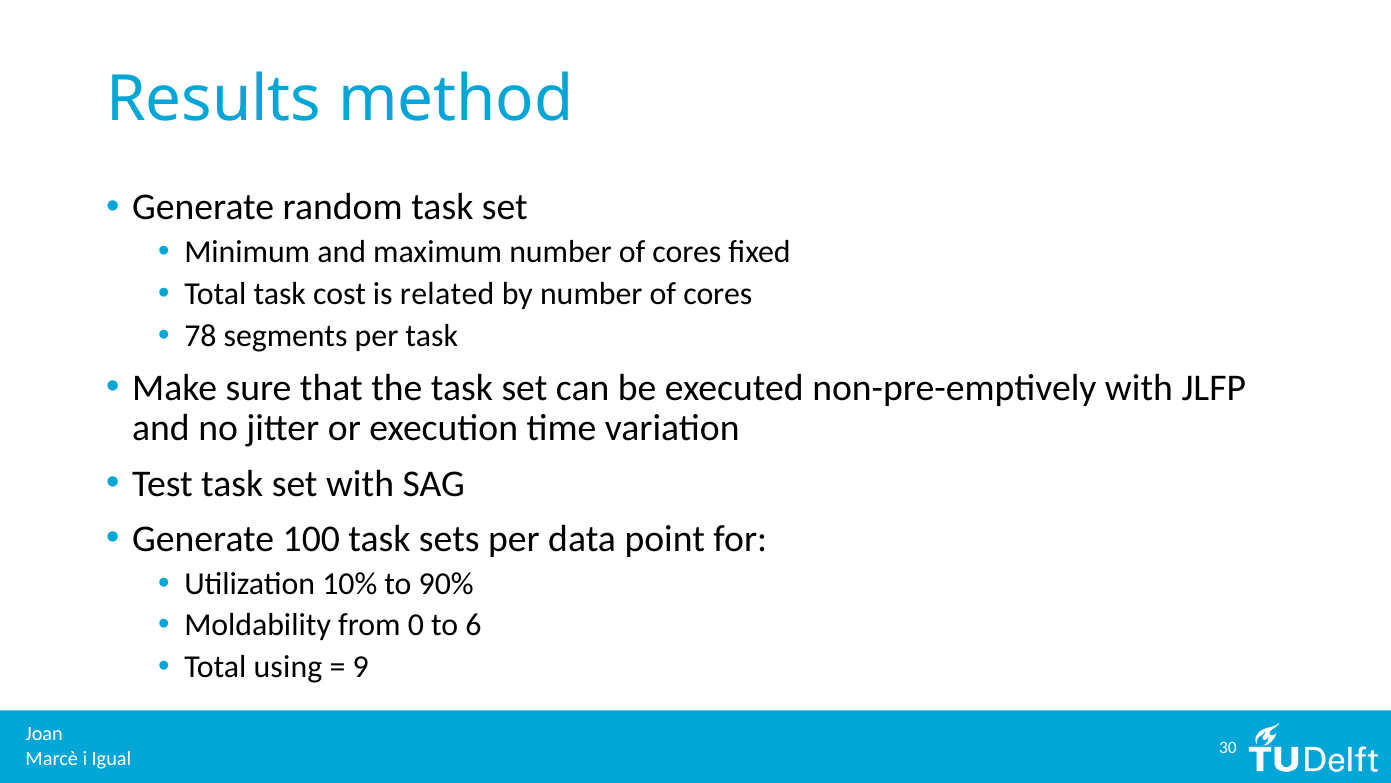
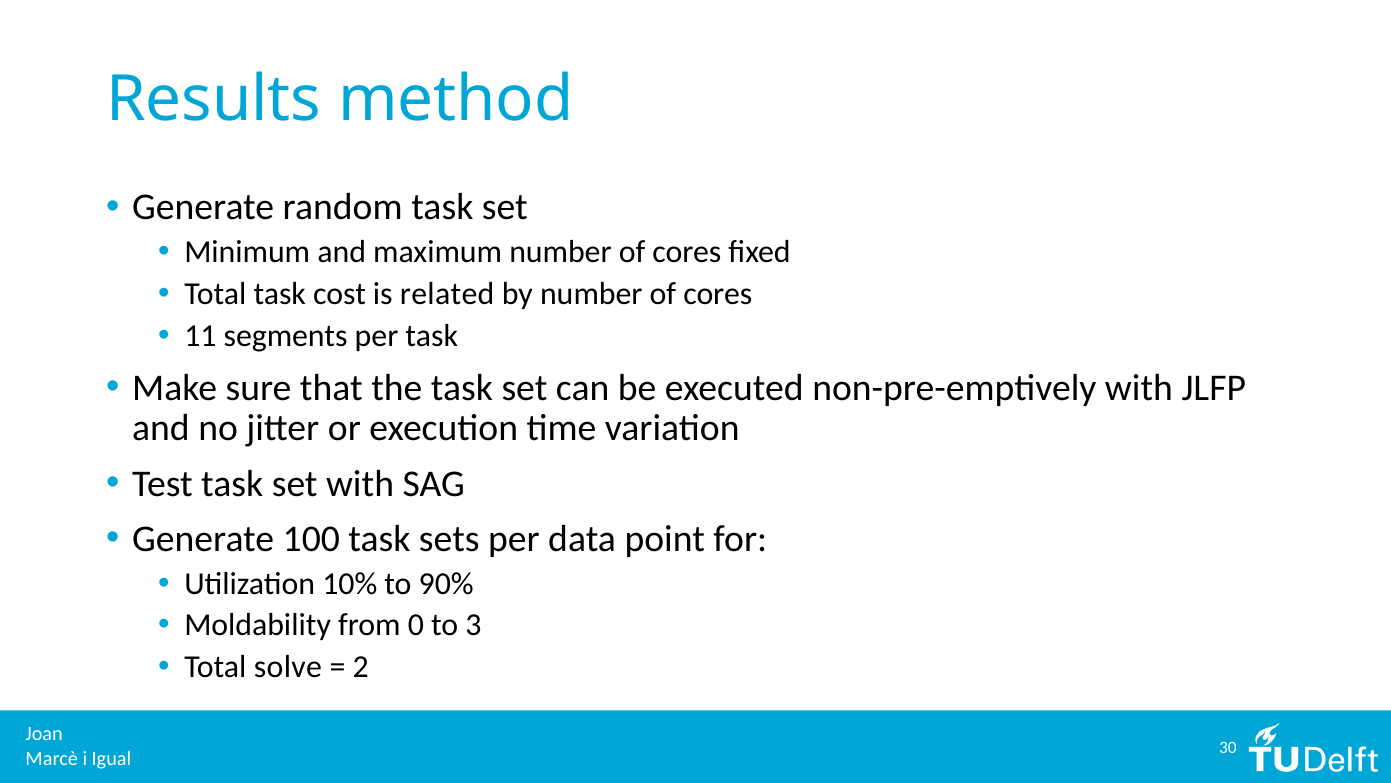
78: 78 -> 11 (200, 335)
6: 6 -> 3 (473, 625)
using: using -> solve (288, 667)
9: 9 -> 2 (361, 667)
